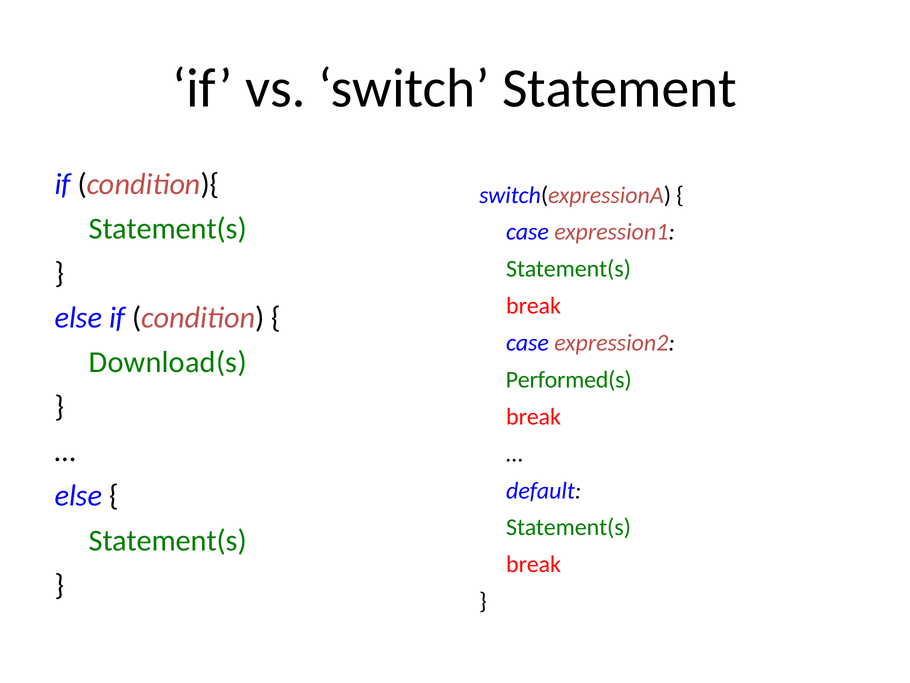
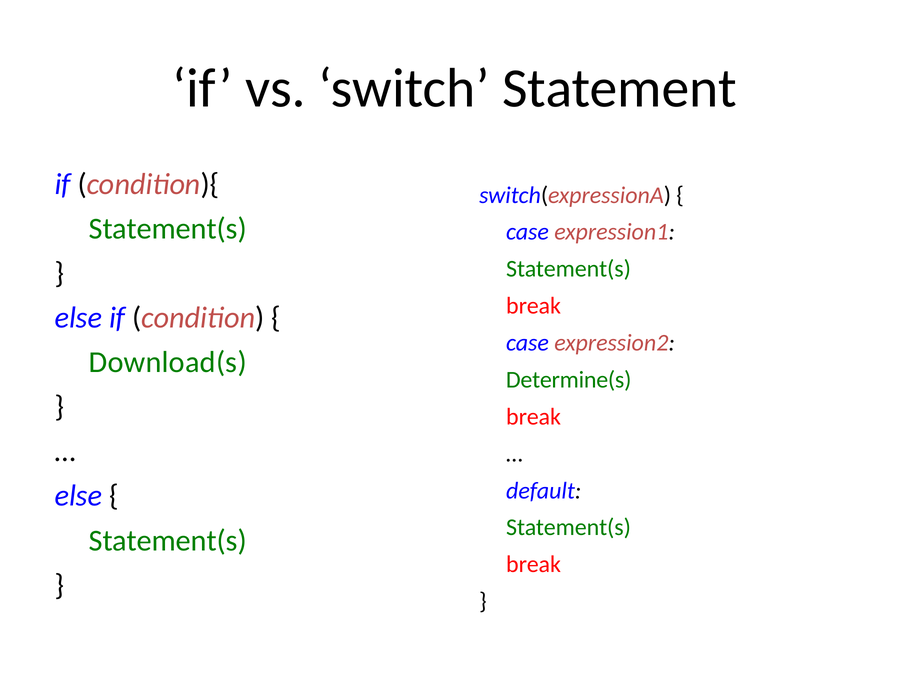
Performed(s: Performed(s -> Determine(s (569, 380)
